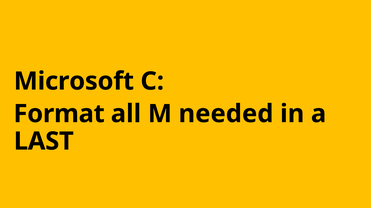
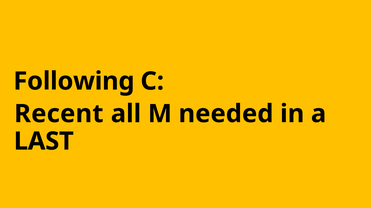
Microsoft: Microsoft -> Following (74, 81)
Format: Format -> Recent (59, 114)
